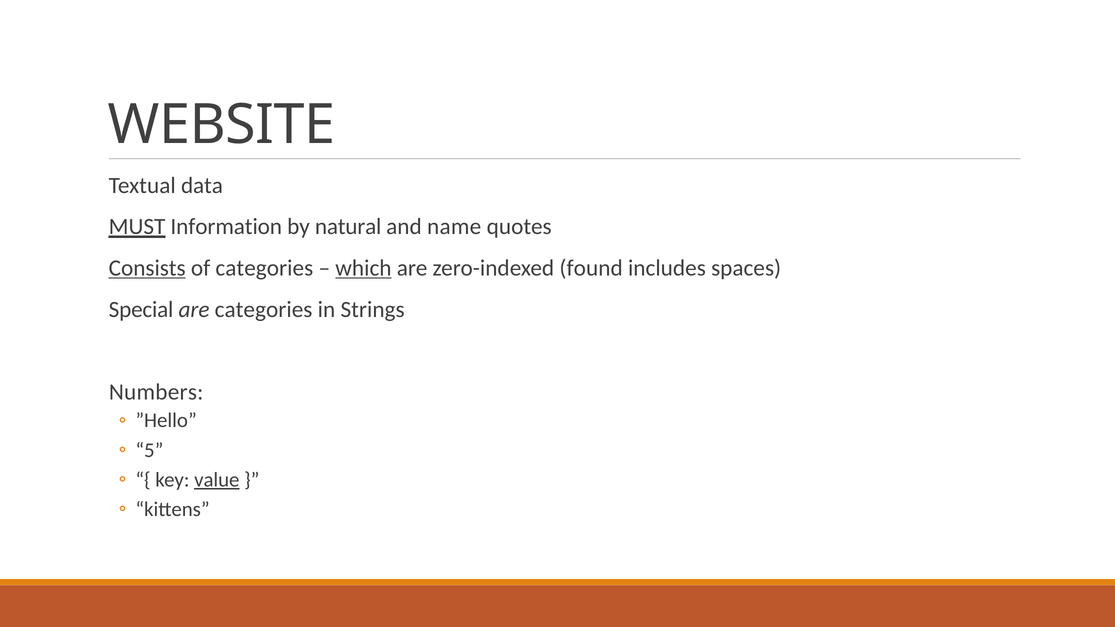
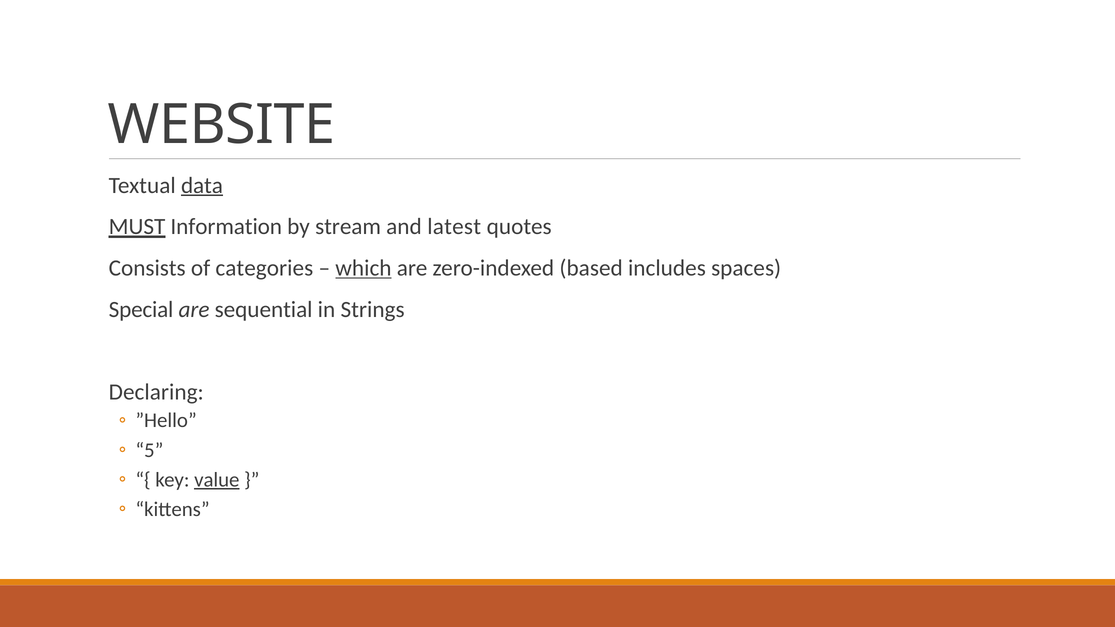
data underline: none -> present (202, 185)
natural: natural -> stream (348, 227)
name: name -> latest (454, 227)
Consists underline: present -> none (147, 268)
found: found -> based (591, 268)
are categories: categories -> sequential (264, 309)
Numbers: Numbers -> Declaring (156, 392)
